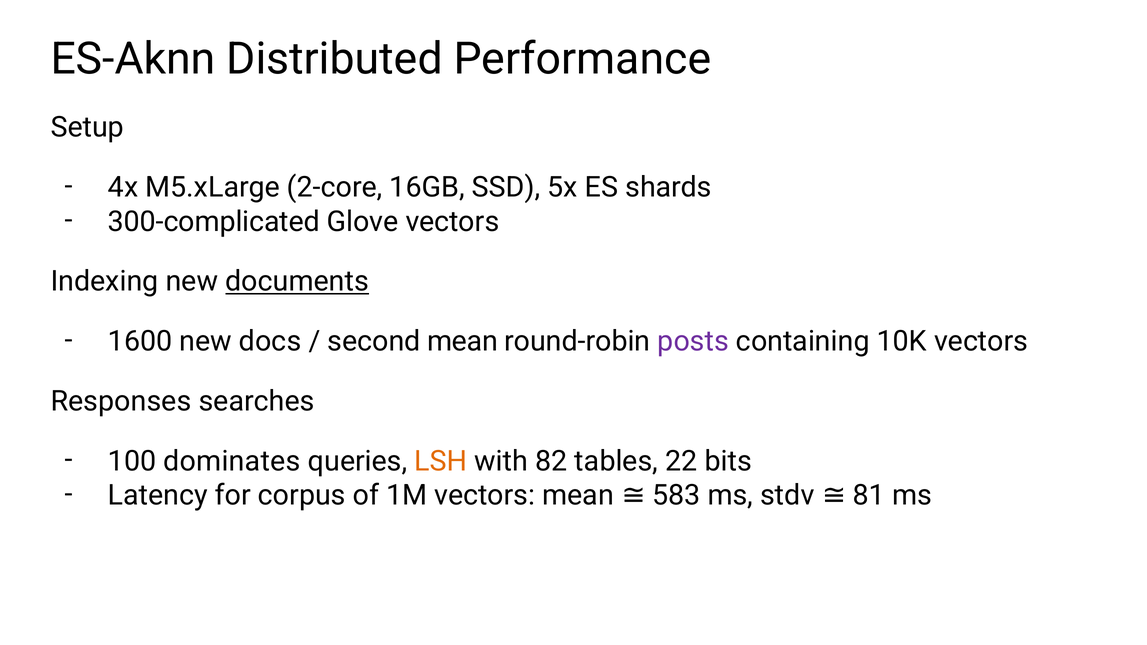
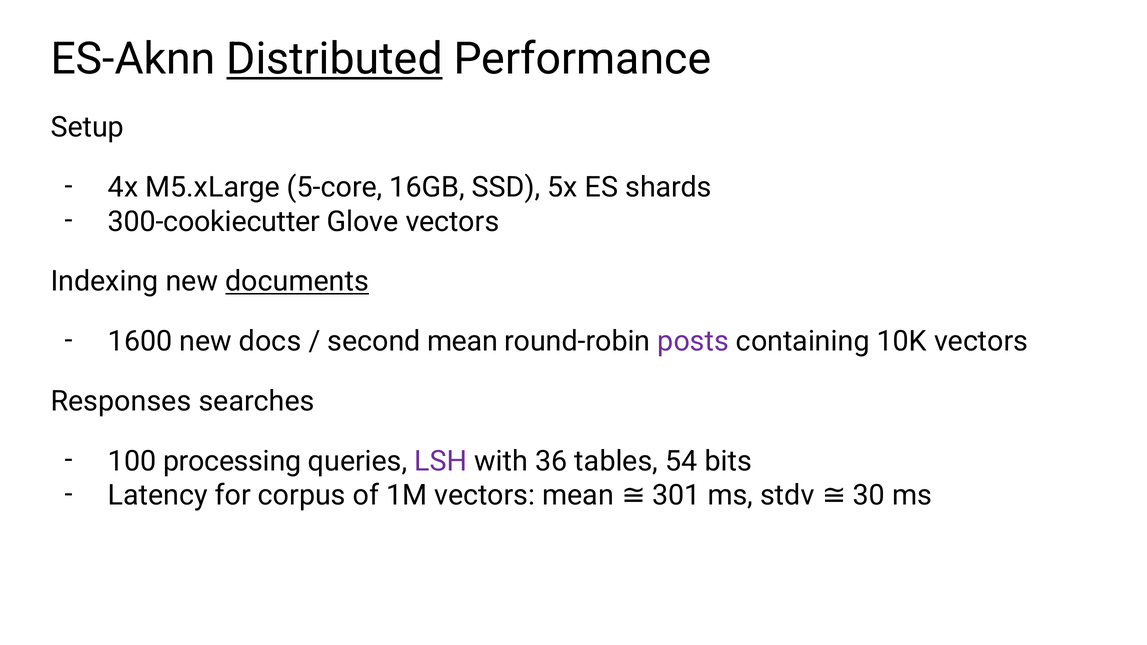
Distributed underline: none -> present (335, 59)
2-core: 2-core -> 5-core (335, 187)
300-complicated: 300-complicated -> 300-cookiecutter (214, 222)
dominates: dominates -> processing (232, 461)
LSH colour: orange -> purple (441, 461)
82: 82 -> 36 (551, 461)
22: 22 -> 54 (681, 461)
583: 583 -> 301 (676, 496)
81: 81 -> 30 (869, 496)
